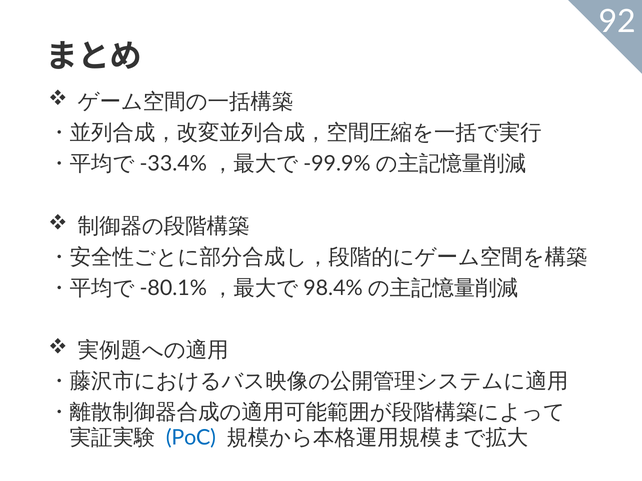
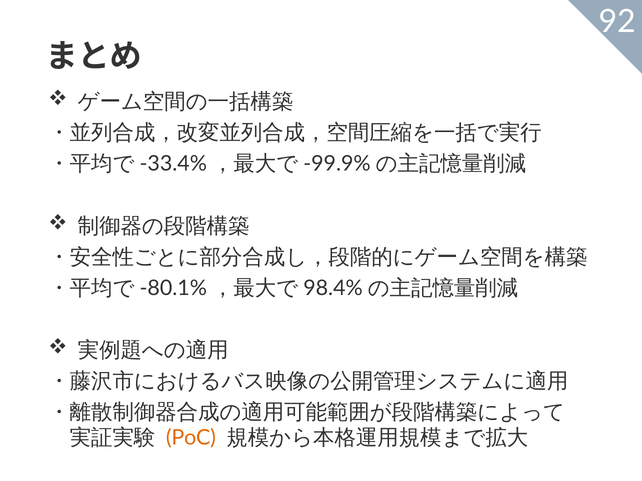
PoC colour: blue -> orange (191, 438)
